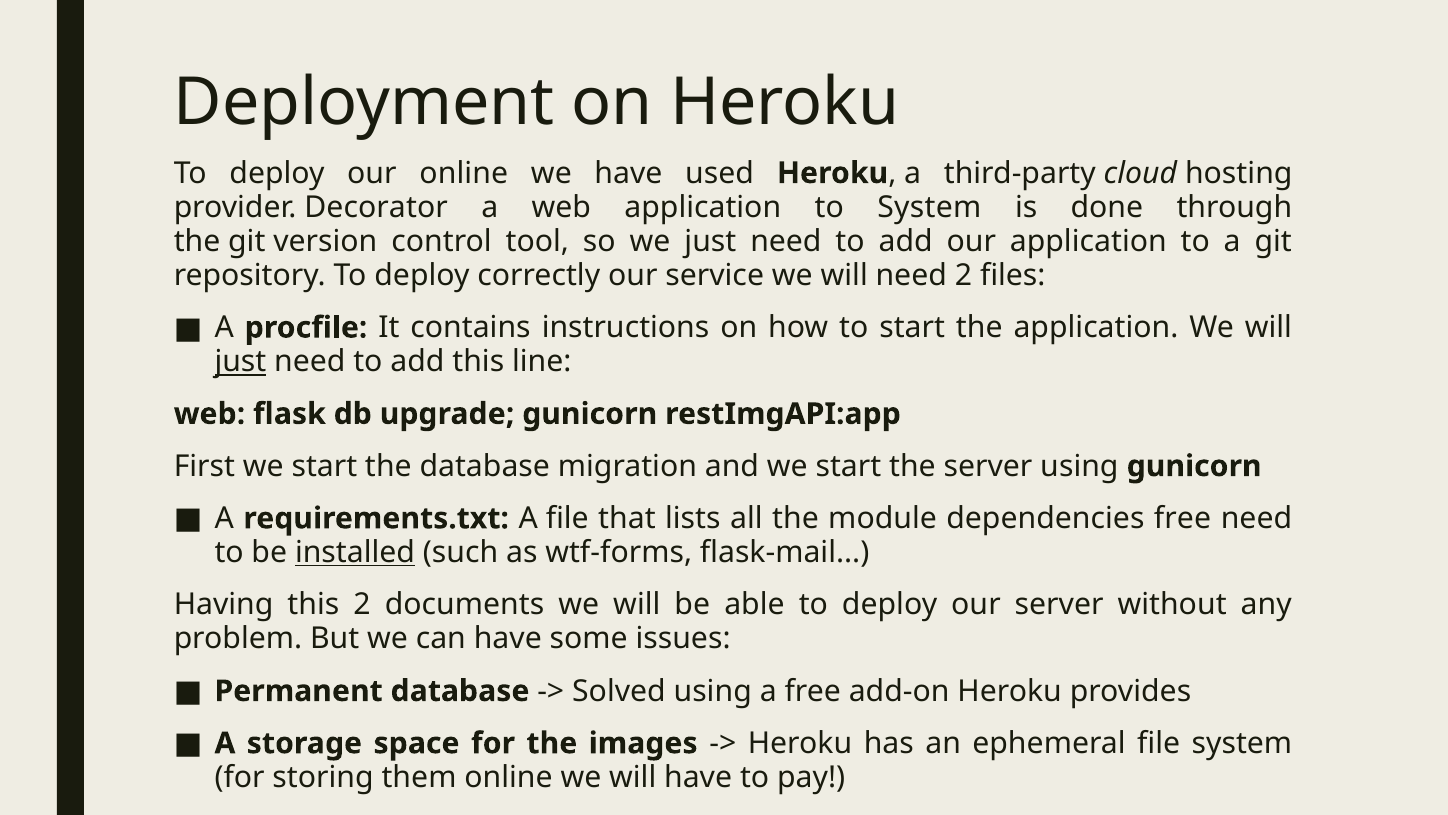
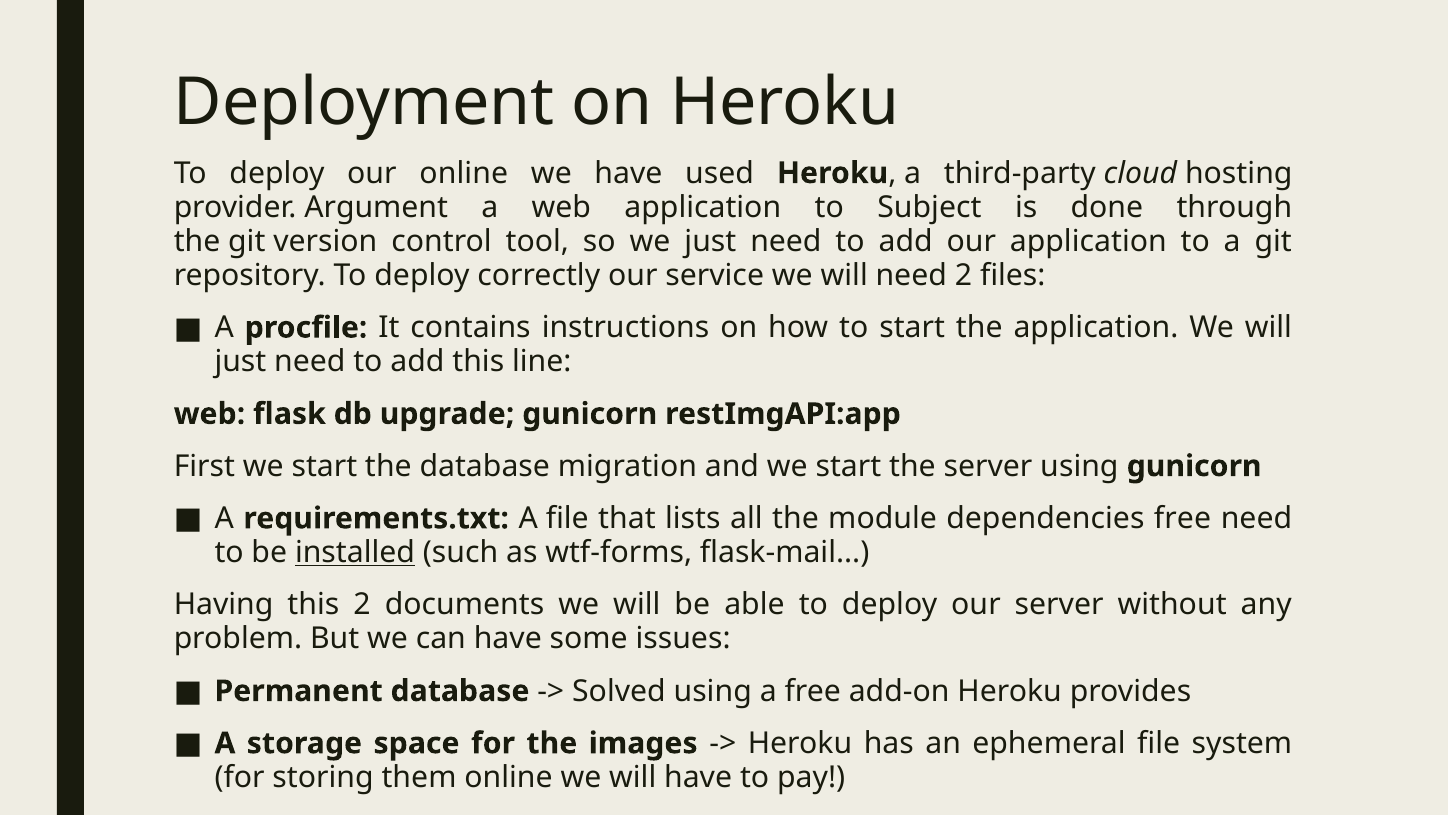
Decorator: Decorator -> Argument (376, 207)
to System: System -> Subject (929, 207)
just underline: present -> none (240, 361)
